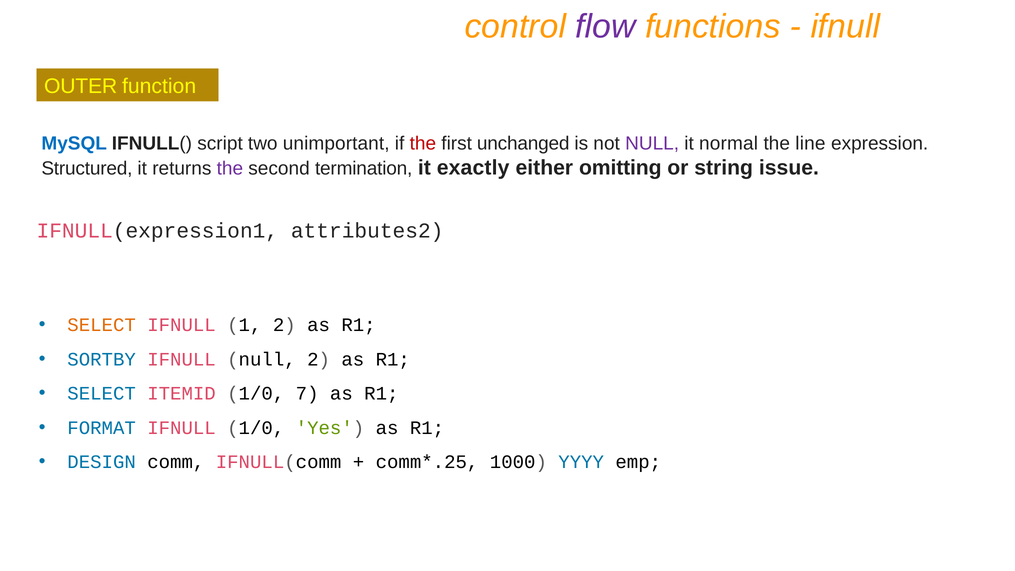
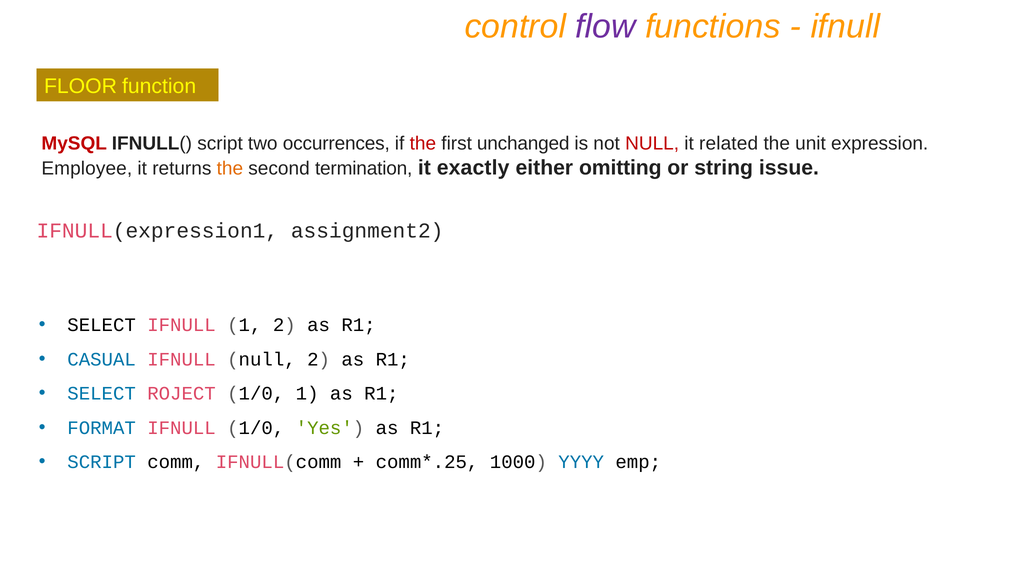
OUTER: OUTER -> FLOOR (80, 86)
MySQL colour: blue -> red (74, 144)
unimportant: unimportant -> occurrences (336, 144)
NULL colour: purple -> red (652, 144)
normal: normal -> related (729, 144)
line: line -> unit (811, 144)
Structured: Structured -> Employee (87, 169)
the colour: purple -> orange (230, 169)
attributes2: attributes2 -> assignment2 (367, 231)
SELECT colour: orange -> black (102, 325)
SORTBY: SORTBY -> CASUAL (102, 359)
ITEMID: ITEMID -> ROJECT (182, 393)
1/0 7: 7 -> 1 (307, 393)
DESIGN: DESIGN -> SCRIPT (102, 462)
